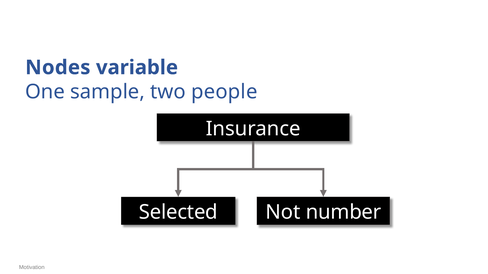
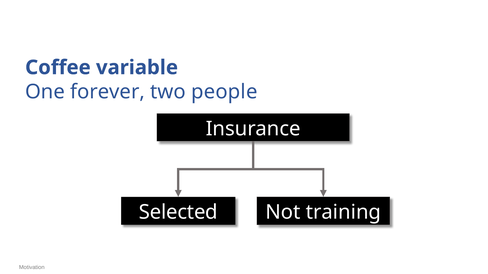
Nodes: Nodes -> Coffee (58, 68)
sample: sample -> forever (108, 92)
number: number -> training (343, 213)
